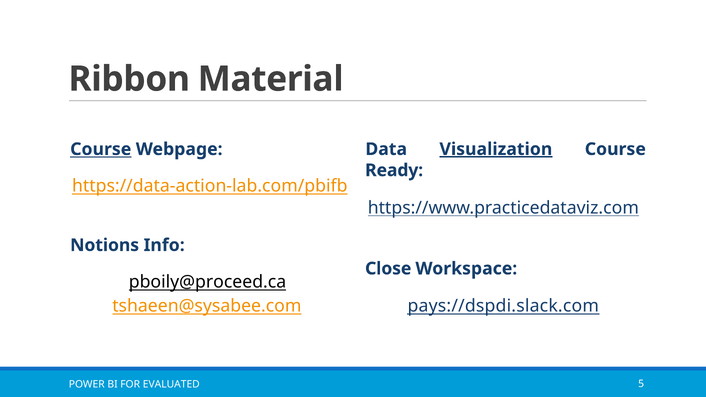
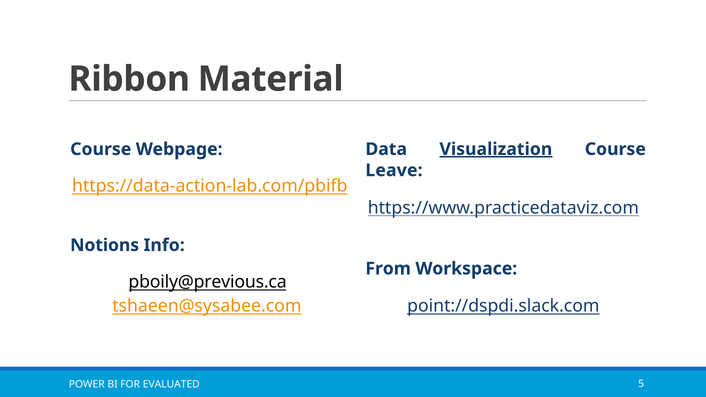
Course underline: present -> none (101, 149)
Ready: Ready -> Leave (394, 170)
Close: Close -> From (388, 269)
pboily@proceed.ca: pboily@proceed.ca -> pboily@previous.ca (208, 282)
pays://dspdi.slack.com: pays://dspdi.slack.com -> point://dspdi.slack.com (503, 306)
